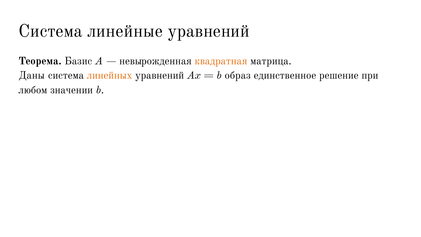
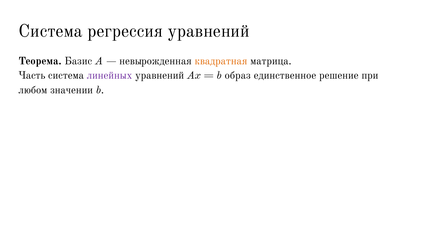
линейные: линейные -> регрессия (125, 31)
Даны: Даны -> Часть (32, 75)
линейных colour: orange -> purple (110, 75)
